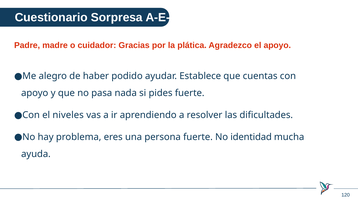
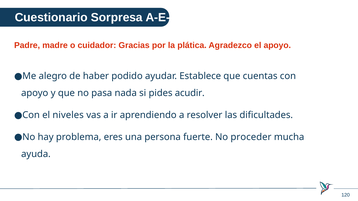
pides fuerte: fuerte -> acudir (190, 93)
identidad: identidad -> proceder (251, 137)
